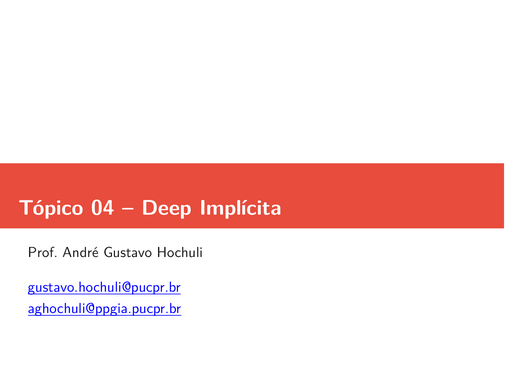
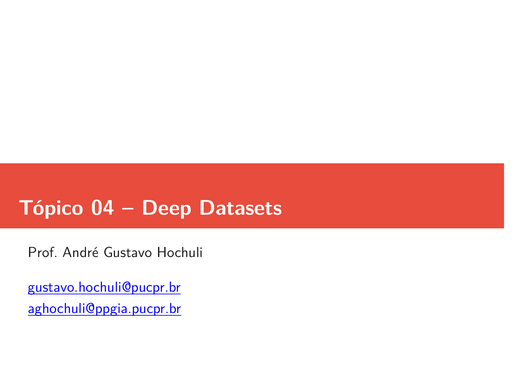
Implícita: Implícita -> Datasets (240, 208)
